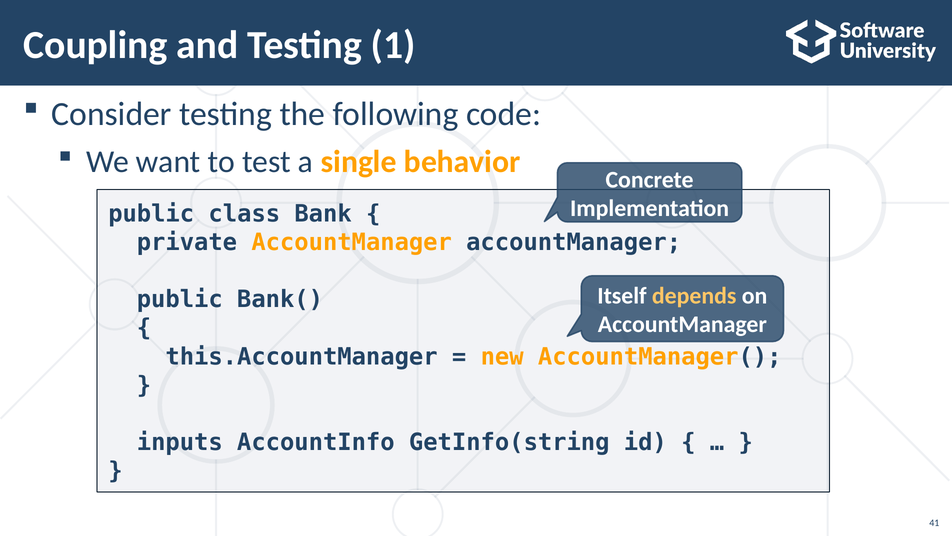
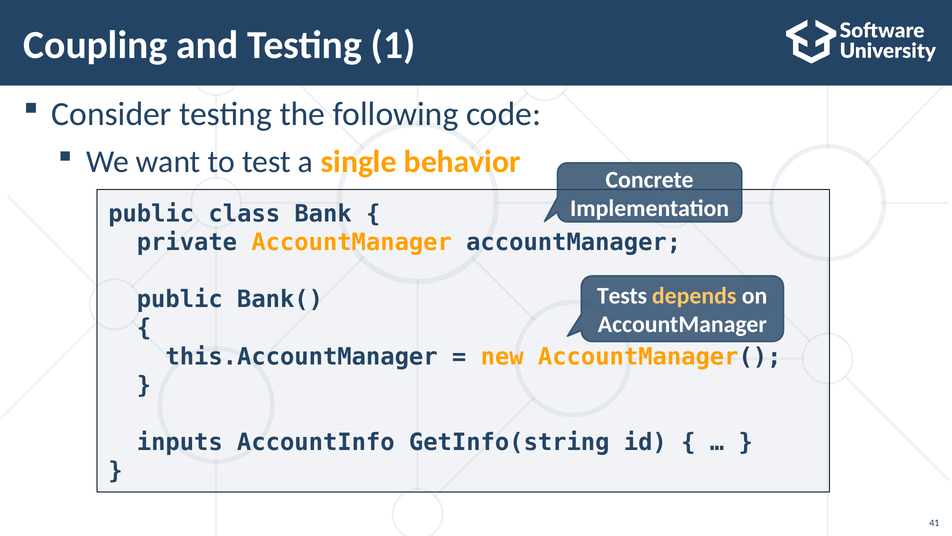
Itself: Itself -> Tests (622, 296)
